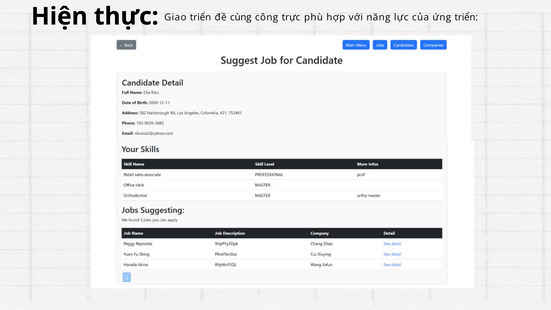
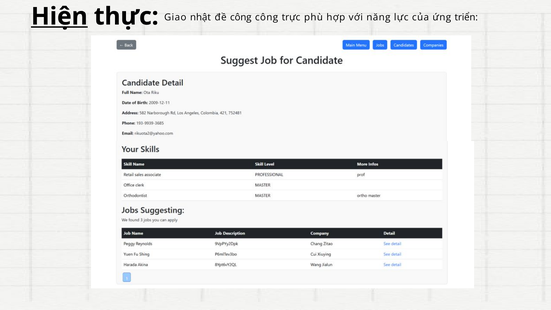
Hiện underline: none -> present (59, 16)
Giao triển: triển -> nhật (201, 17)
đề cùng: cùng -> công (241, 17)
